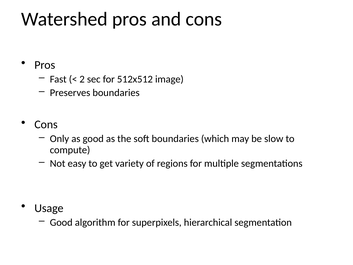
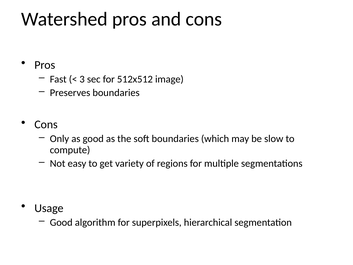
2: 2 -> 3 (82, 79)
